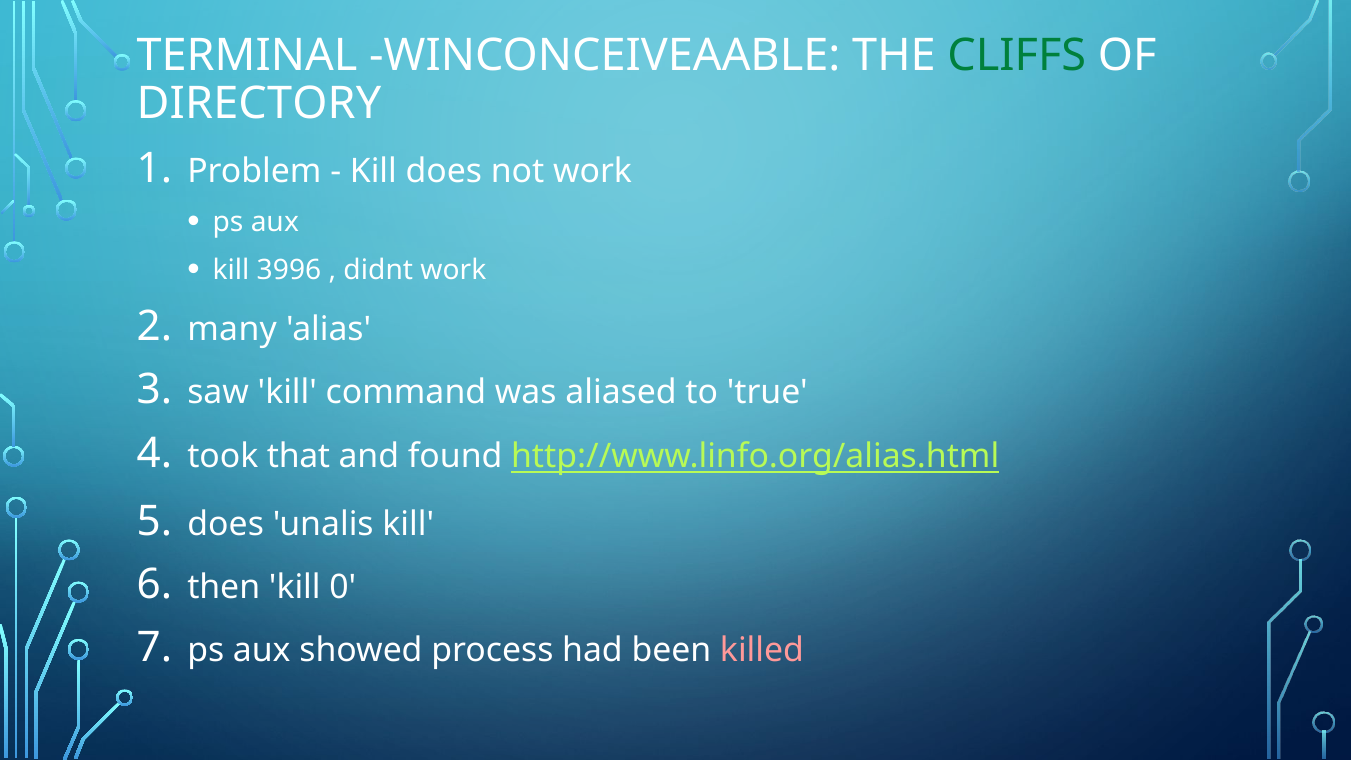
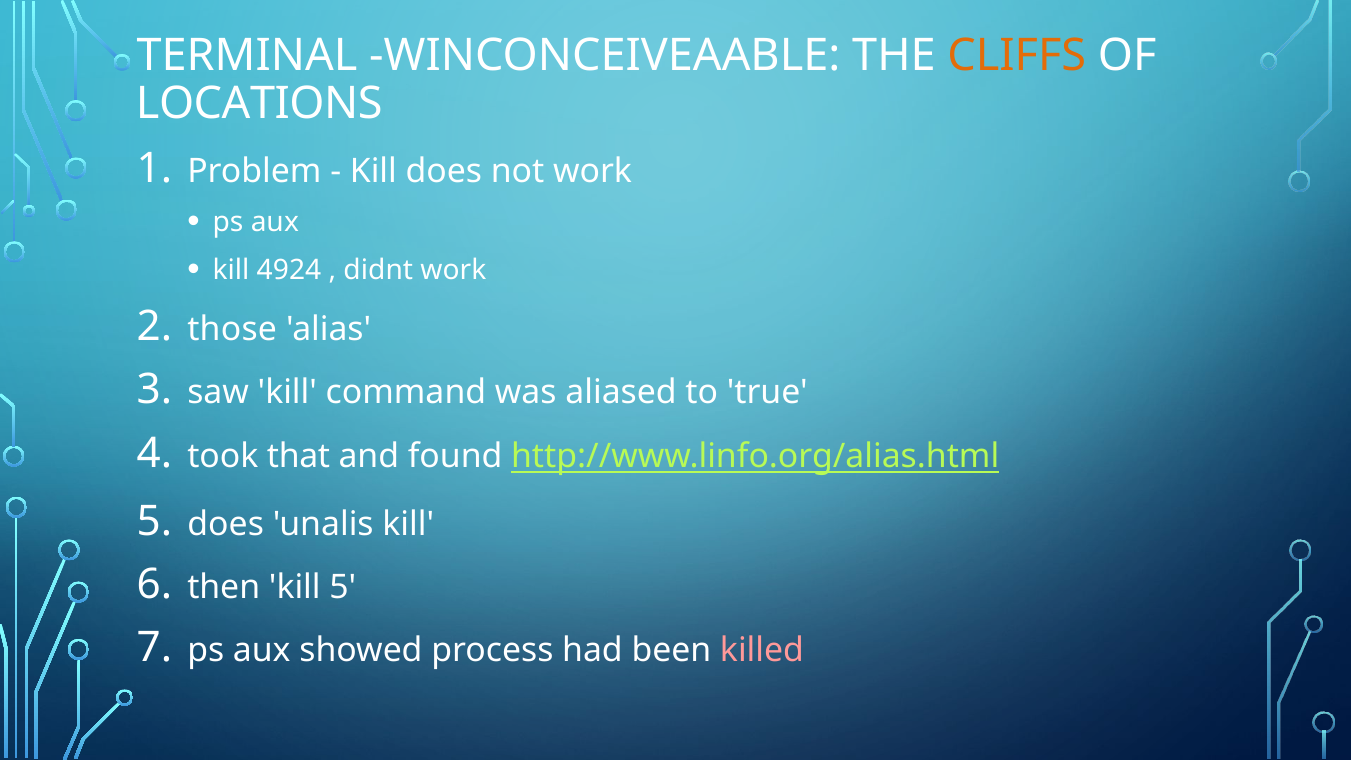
CLIFFS colour: green -> orange (1017, 55)
DIRECTORY: DIRECTORY -> LOCATIONS (259, 104)
3996: 3996 -> 4924 (289, 270)
many: many -> those (232, 330)
kill 0: 0 -> 5 (343, 587)
